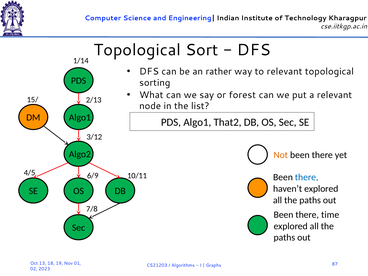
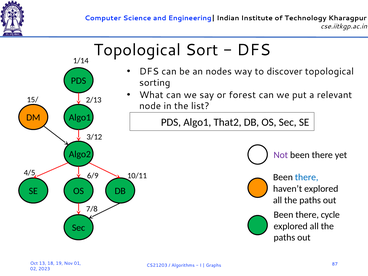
rather: rather -> nodes (219, 72)
to relevant: relevant -> discover (285, 72)
Not colour: orange -> purple (281, 155)
time: time -> cycle (330, 215)
